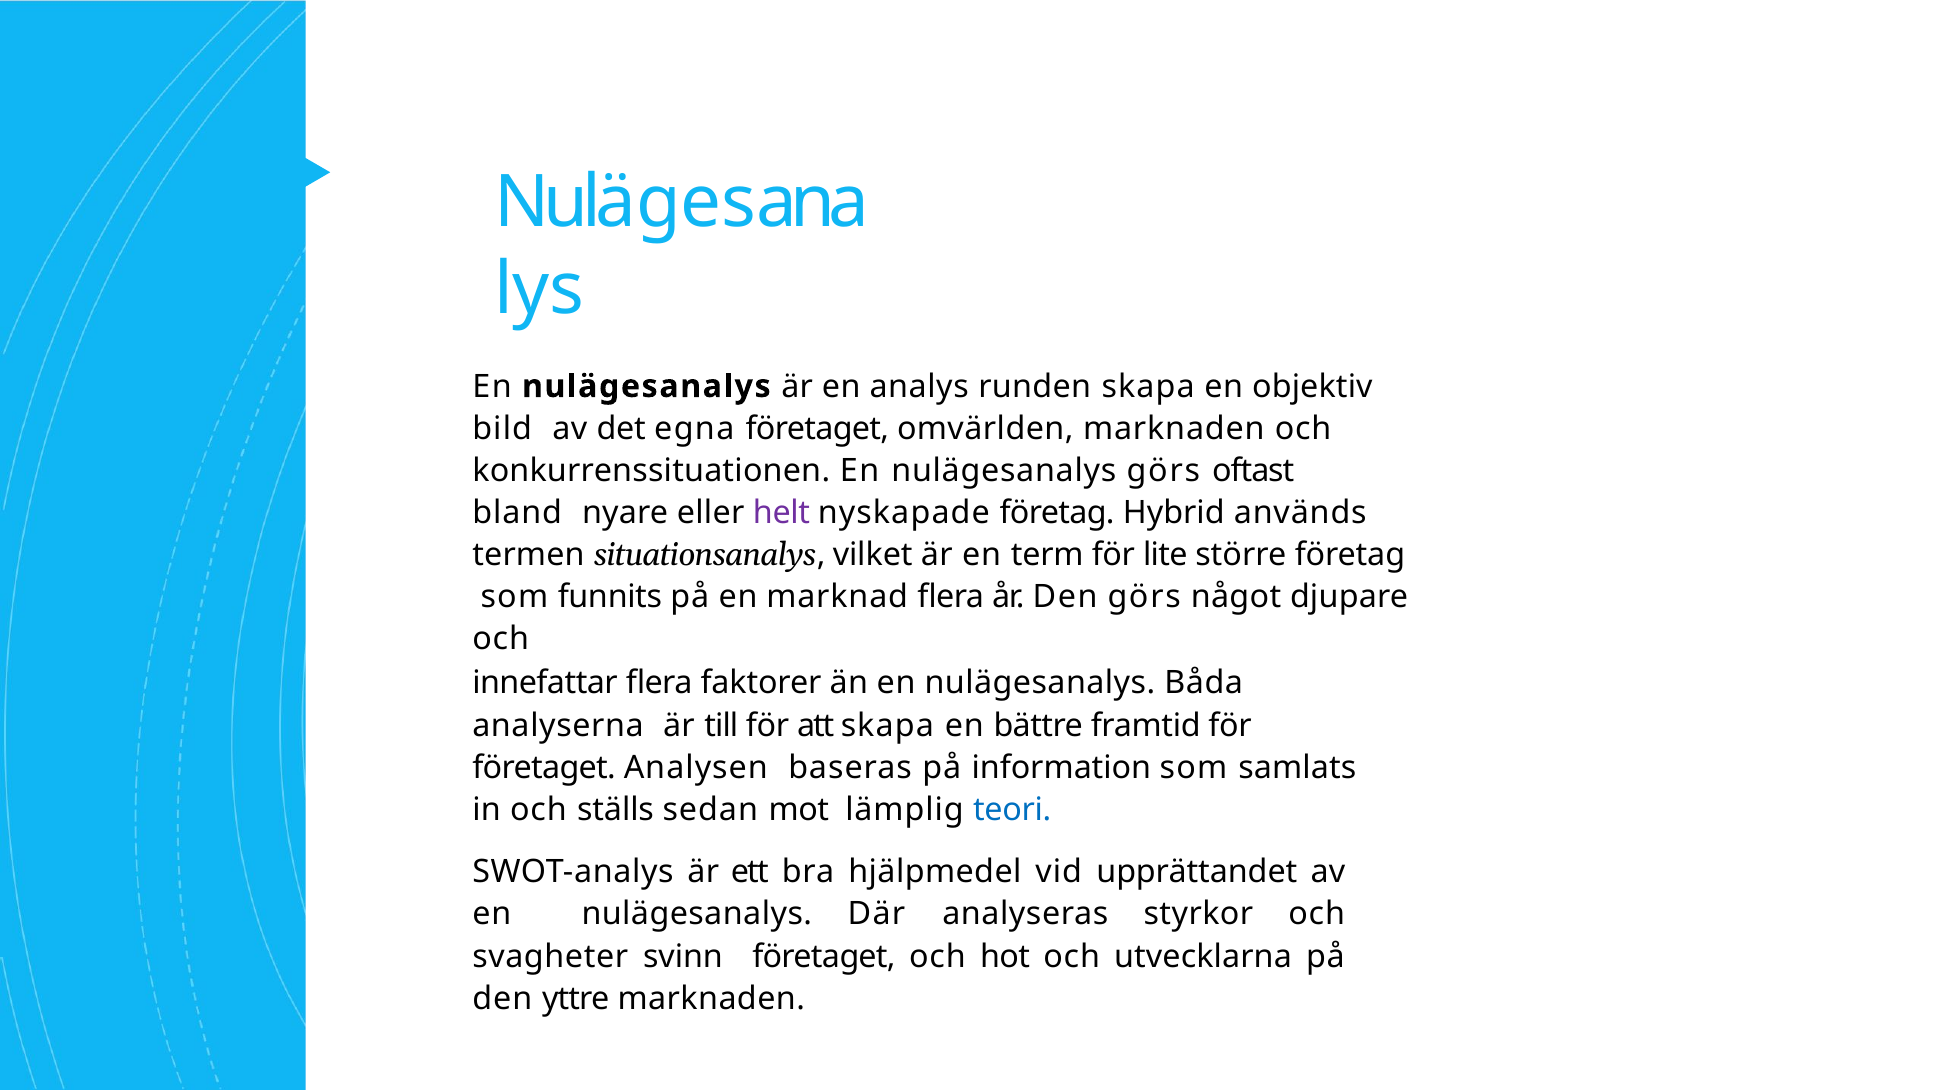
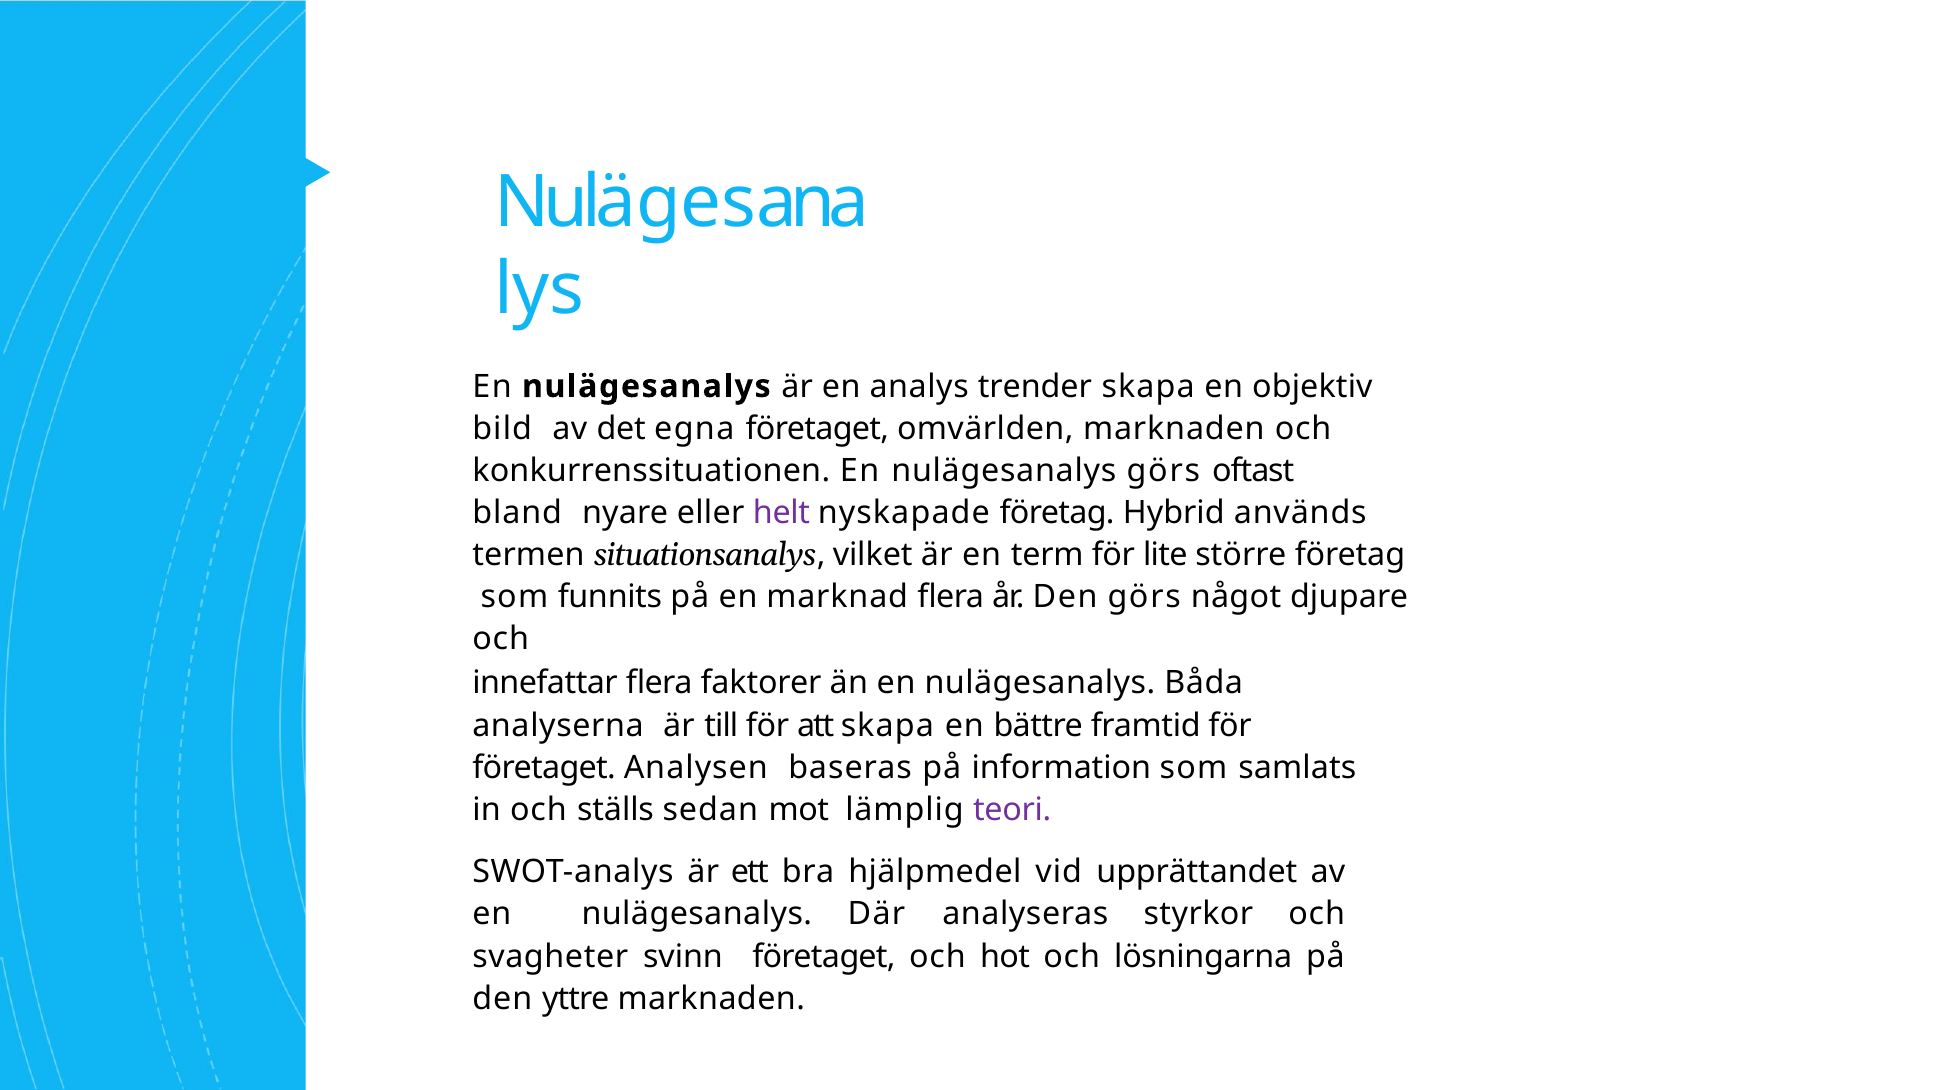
runden: runden -> trender (1035, 386)
teori colour: blue -> purple (1012, 810)
utvecklarna: utvecklarna -> lösningarna (1203, 956)
